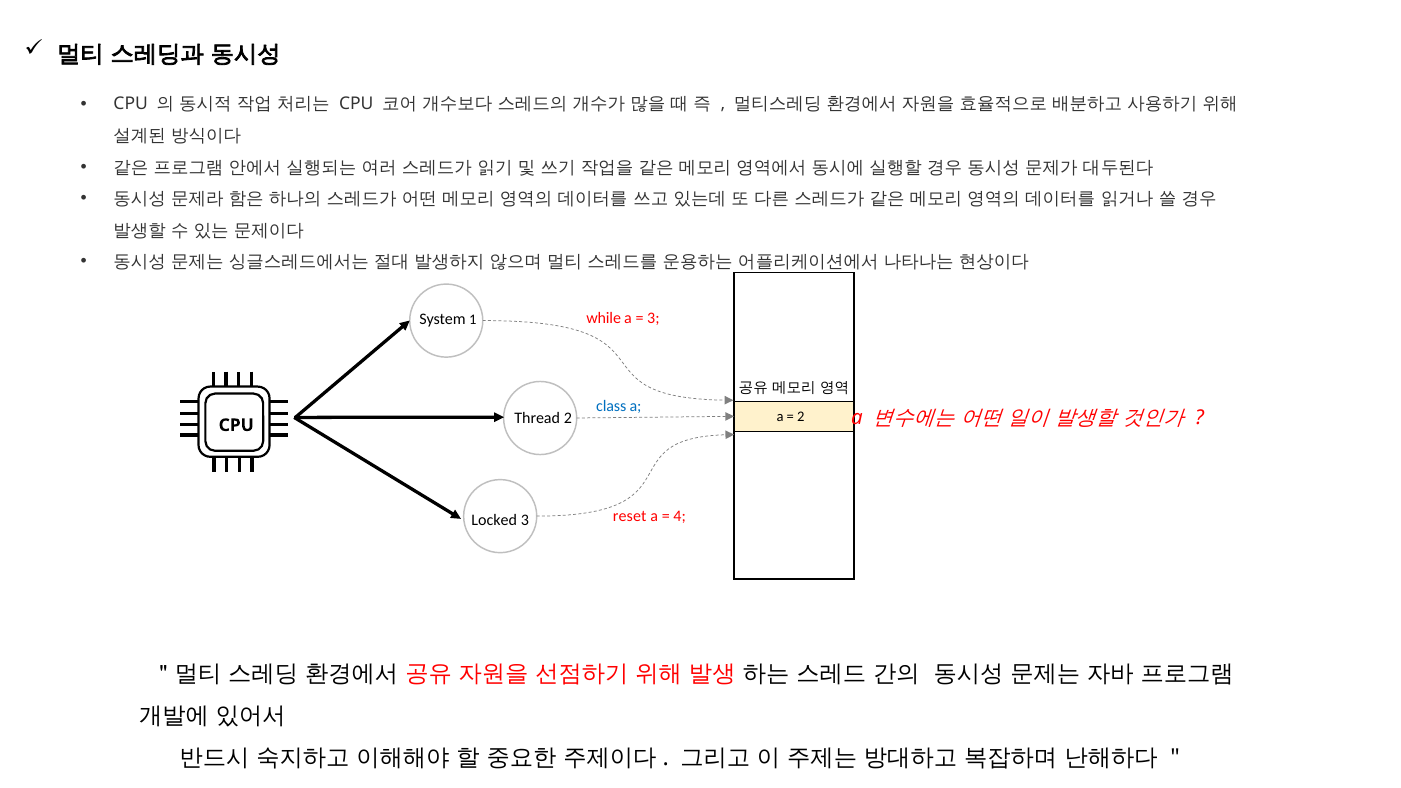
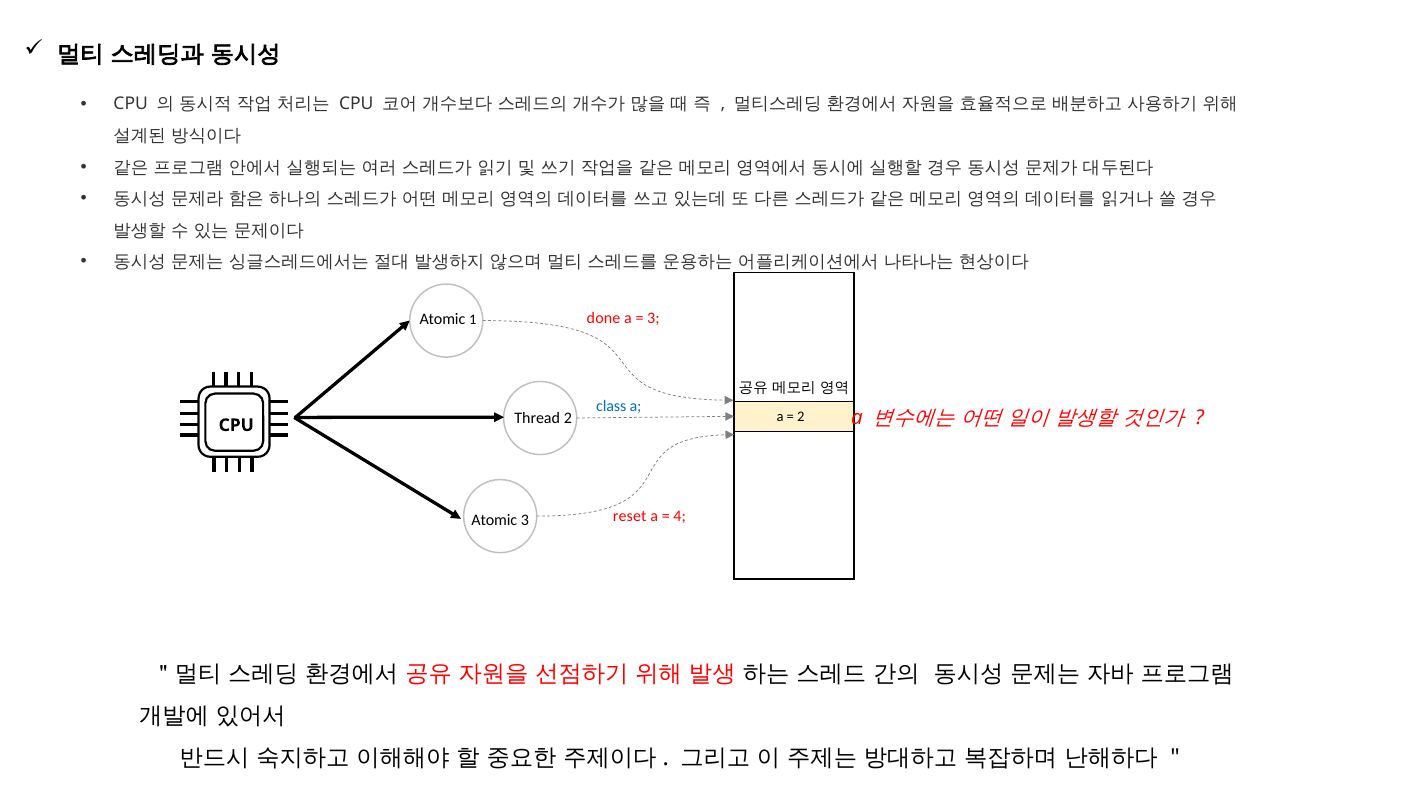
while: while -> done (604, 318)
System: System -> Atomic (442, 319)
Locked: Locked -> Atomic (494, 520)
